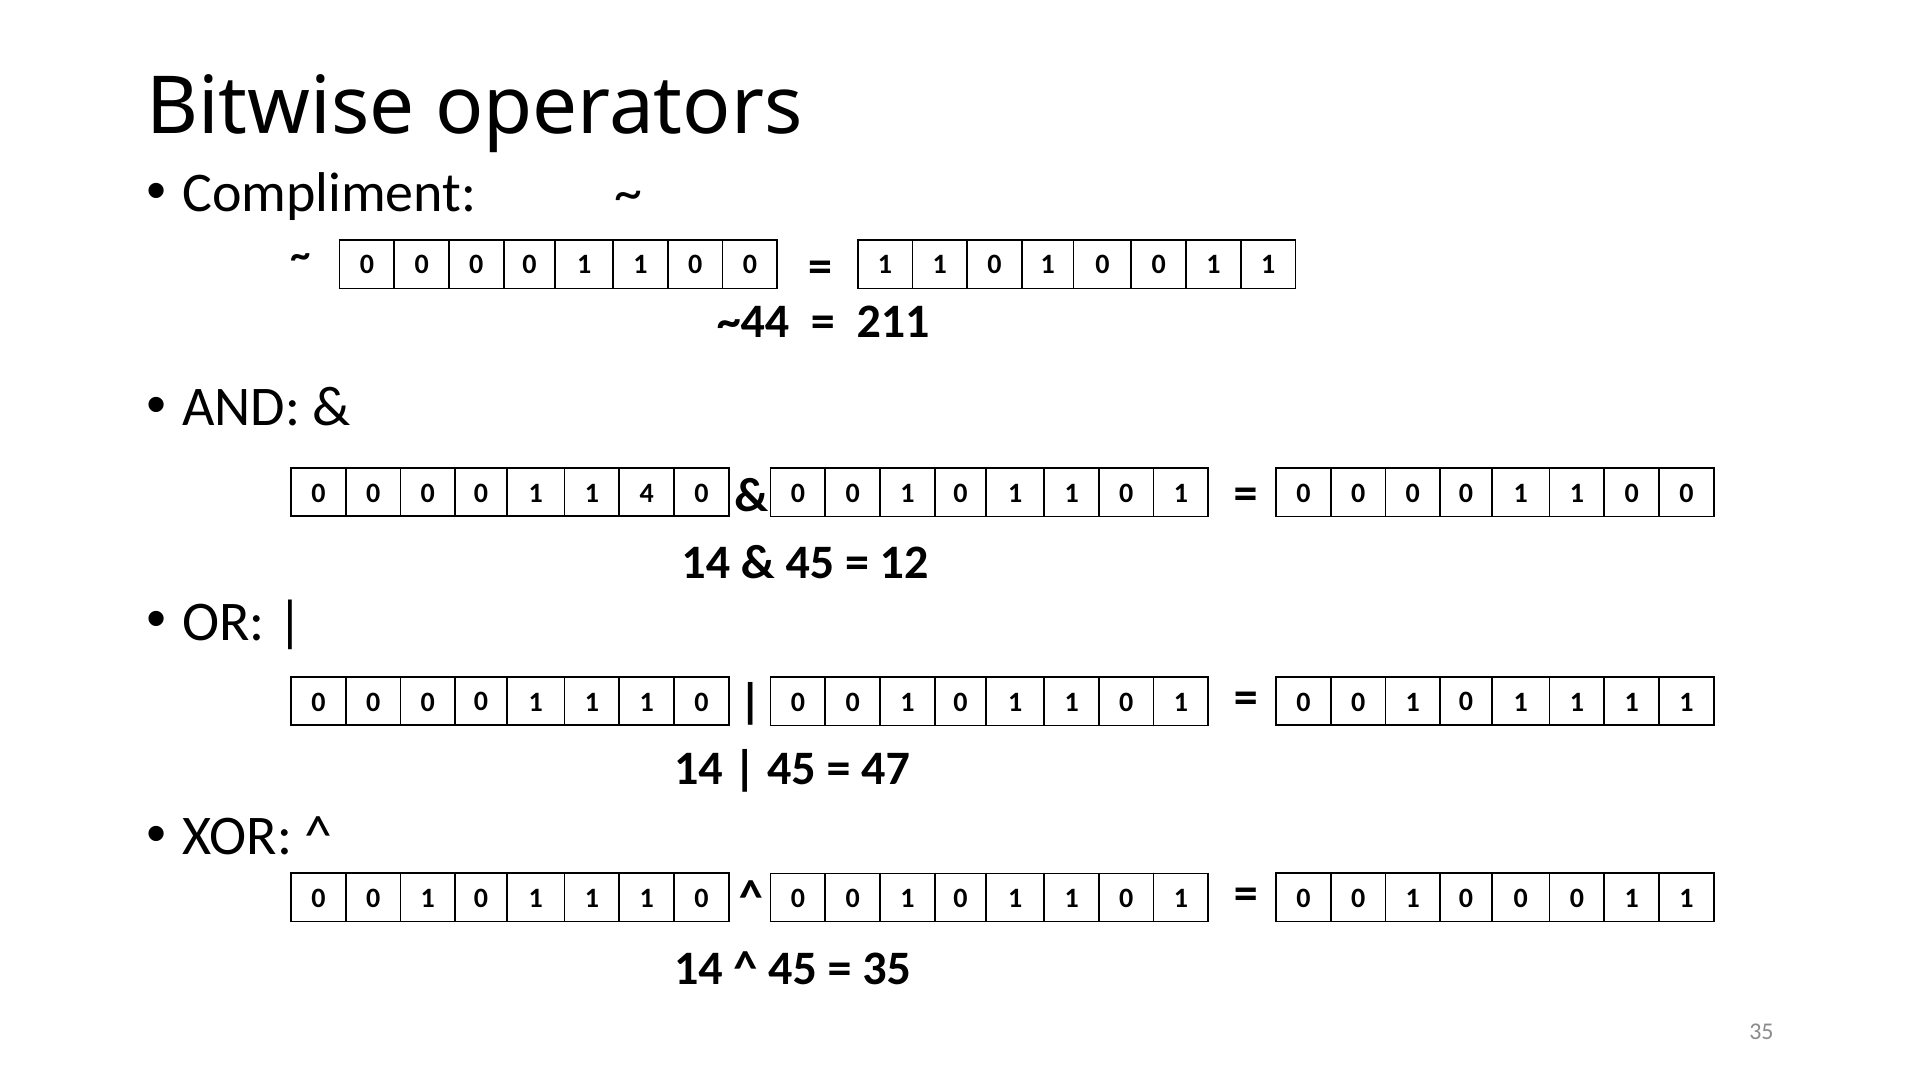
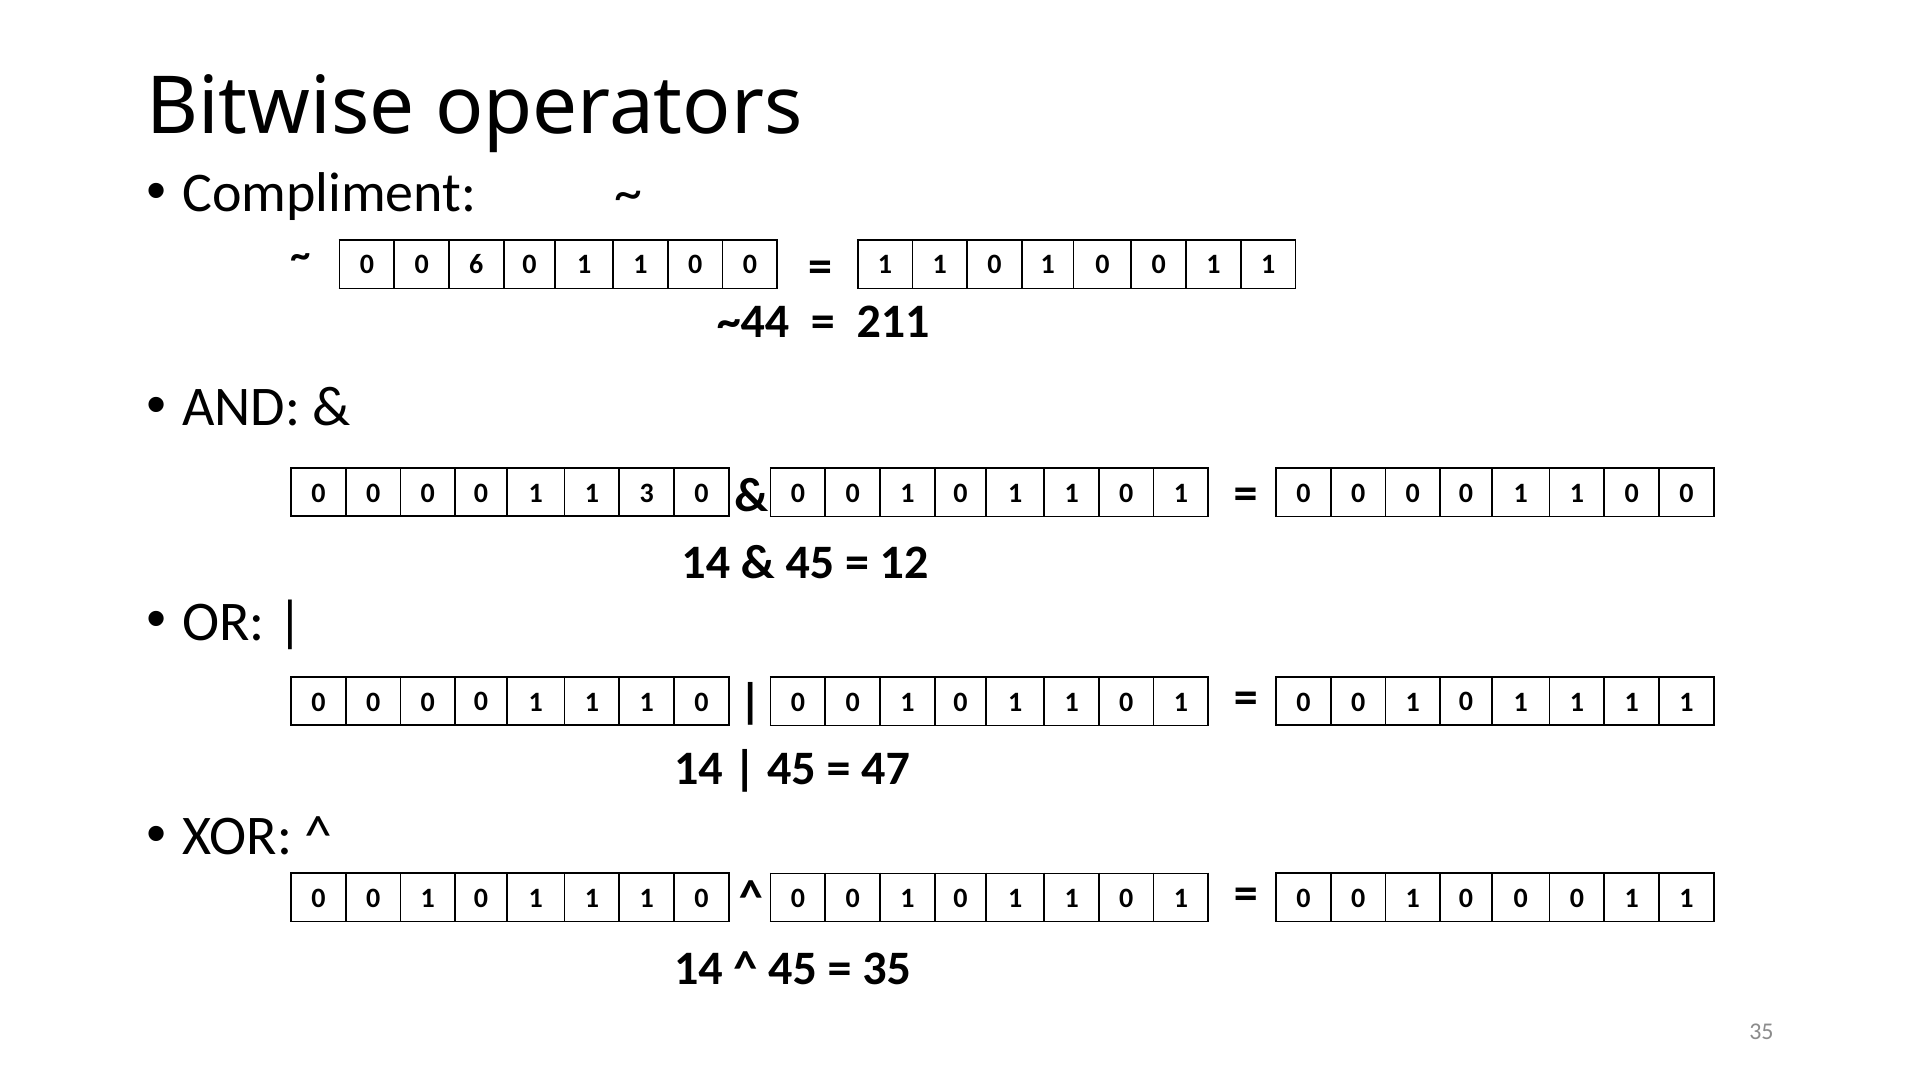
0: 0 -> 6 (476, 264)
4: 4 -> 3 (647, 493)
